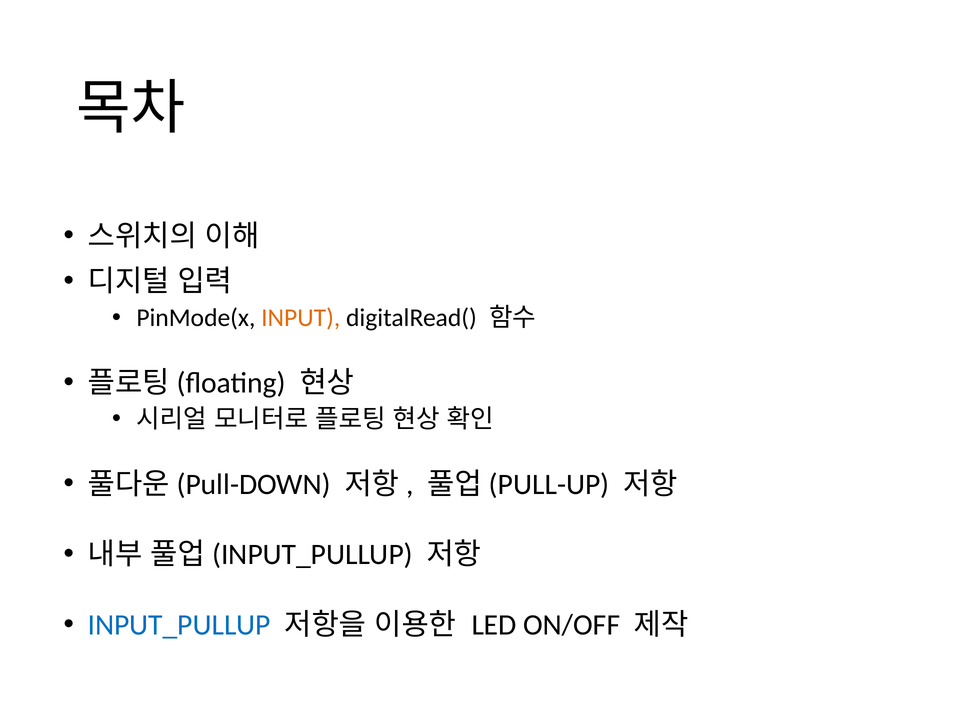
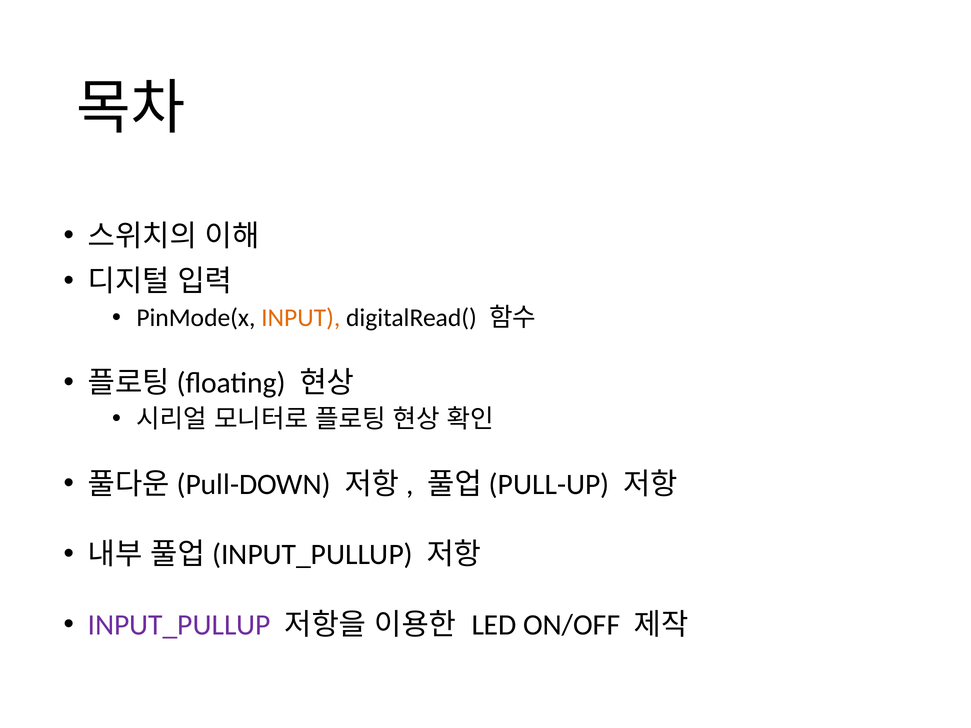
INPUT_PULLUP colour: blue -> purple (179, 625)
